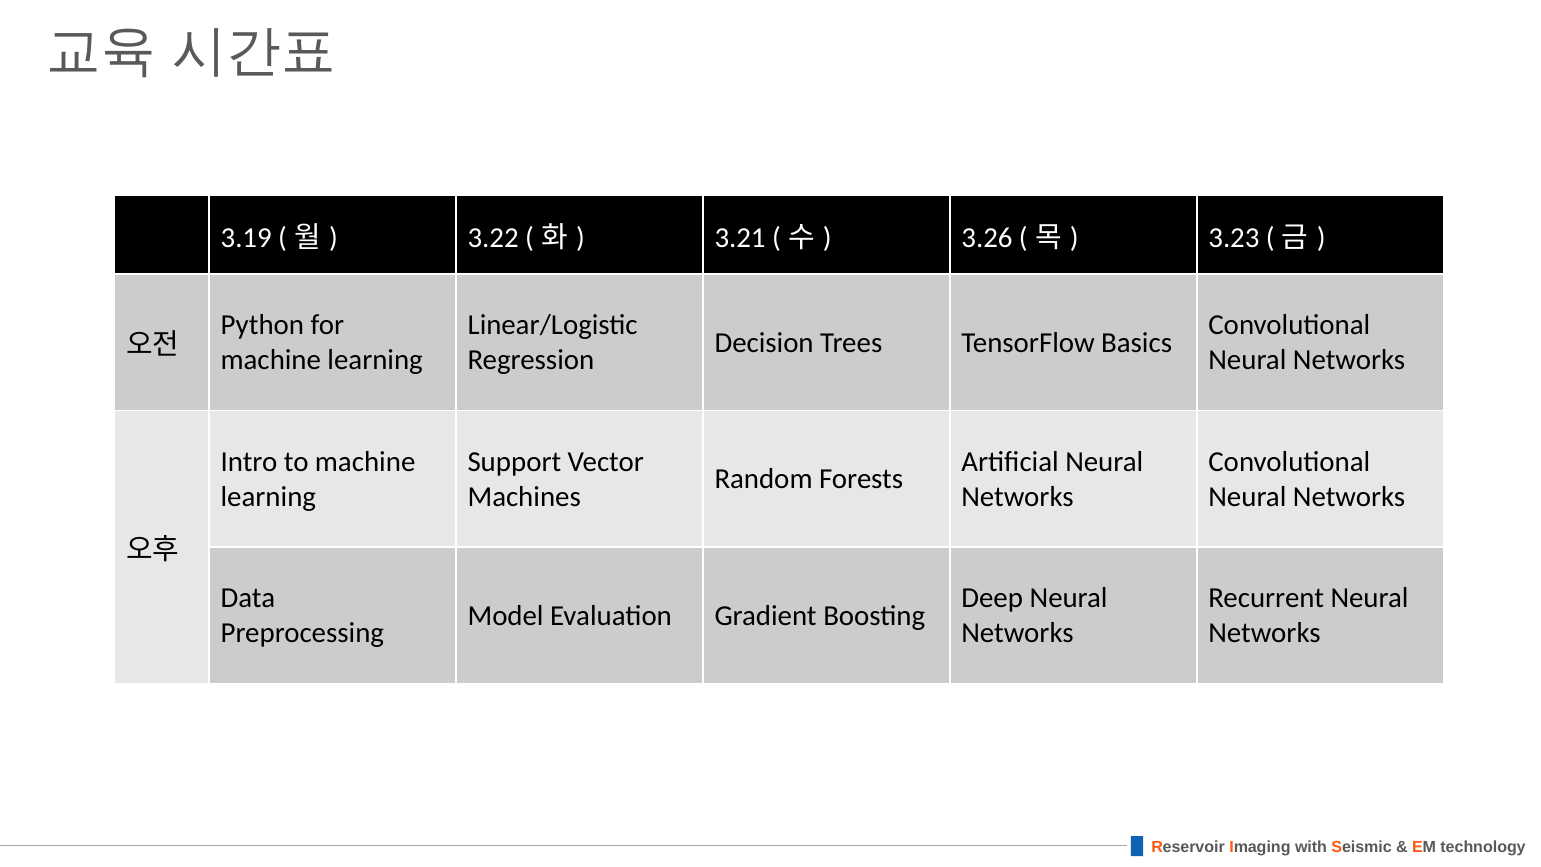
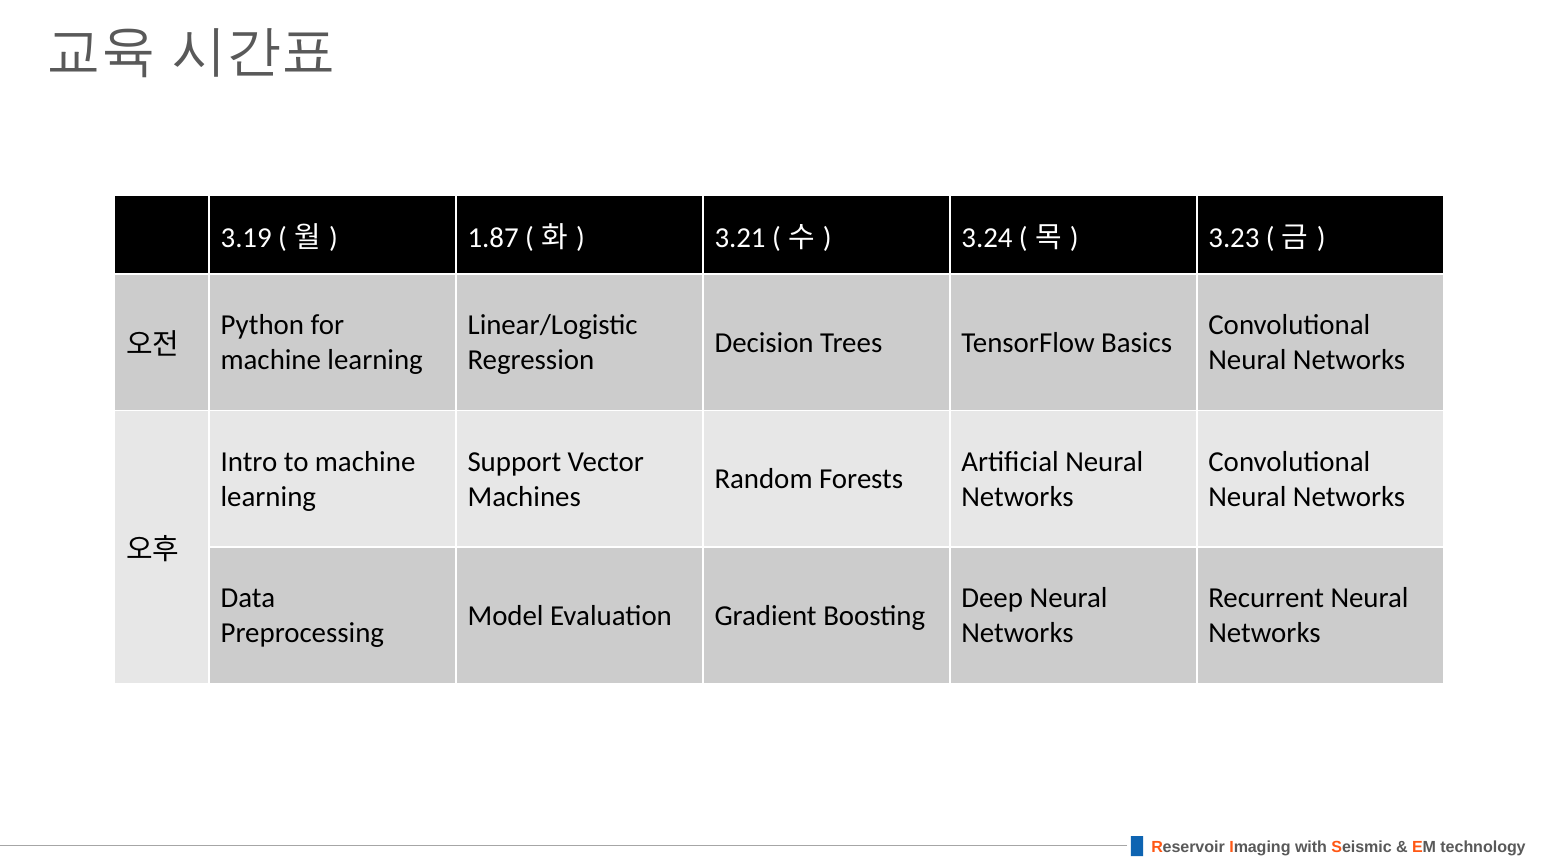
3.22: 3.22 -> 1.87 (493, 237)
3.26: 3.26 -> 3.24 (987, 237)
